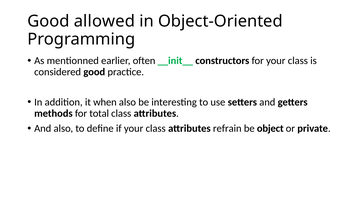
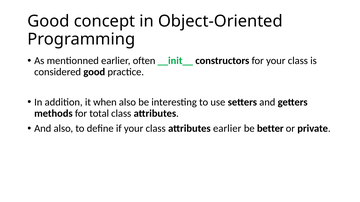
allowed: allowed -> concept (104, 21)
attributes refrain: refrain -> earlier (227, 129)
object: object -> better (270, 129)
